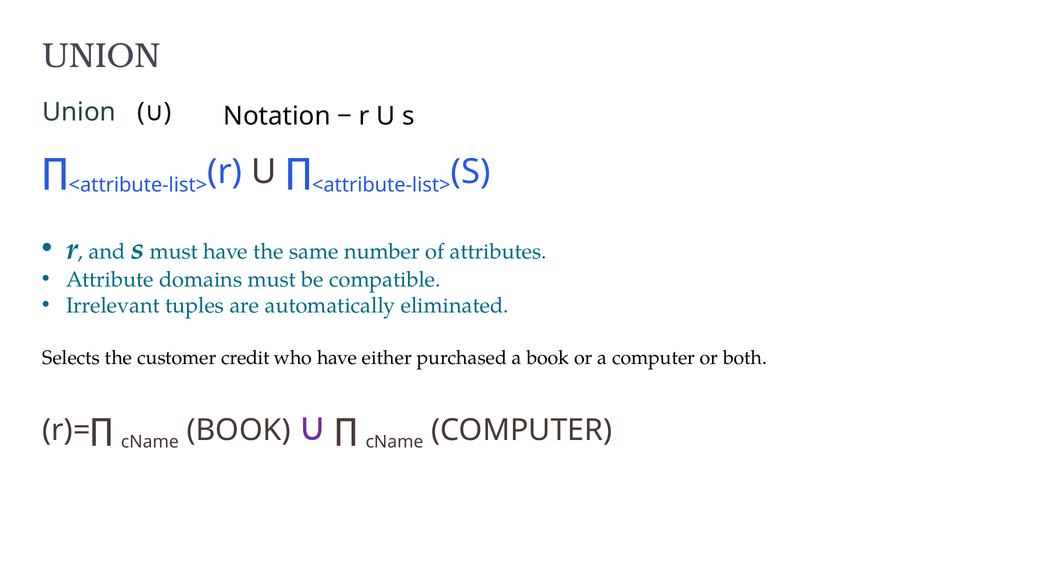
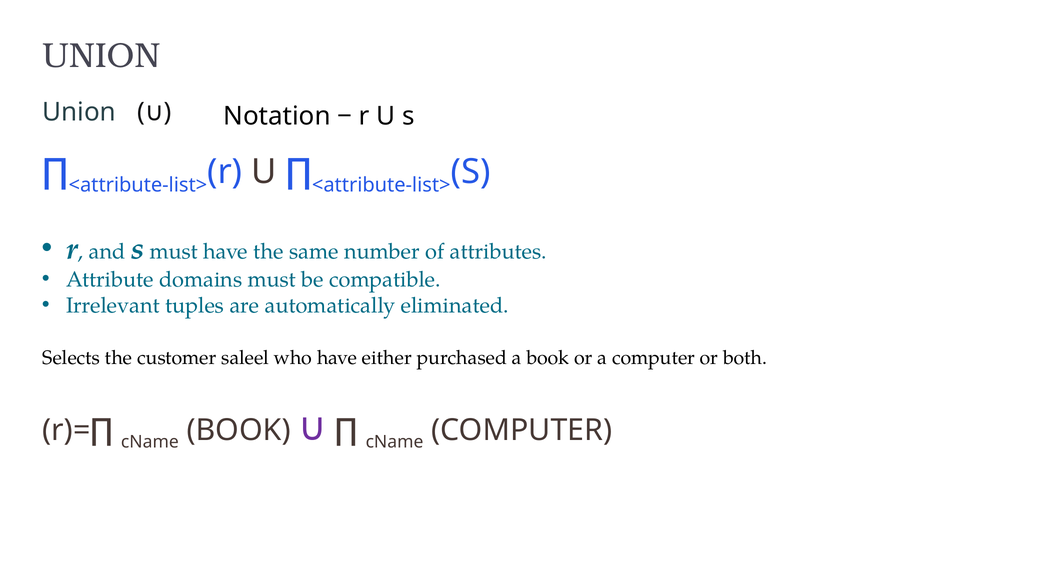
credit: credit -> saleel (245, 358)
